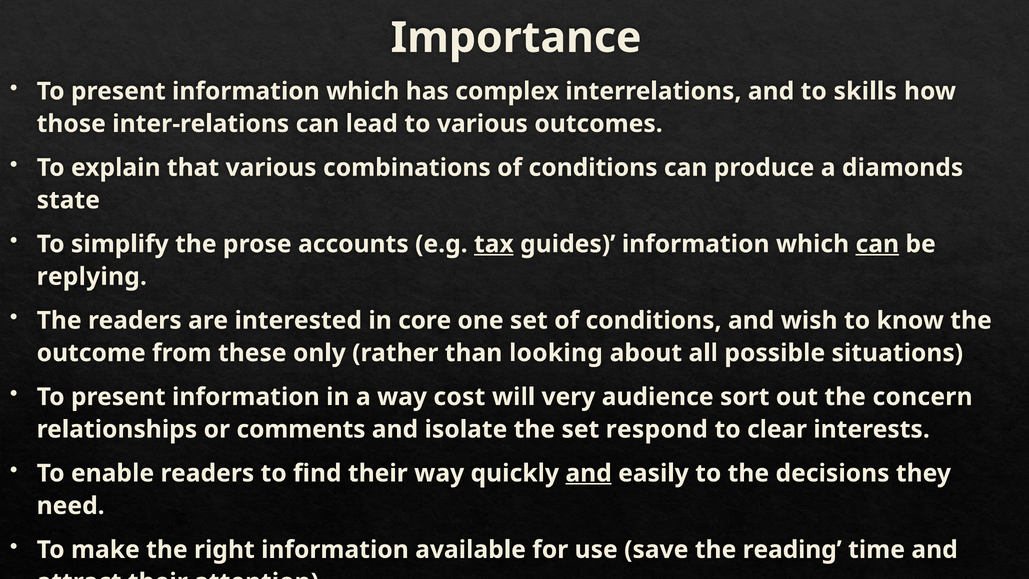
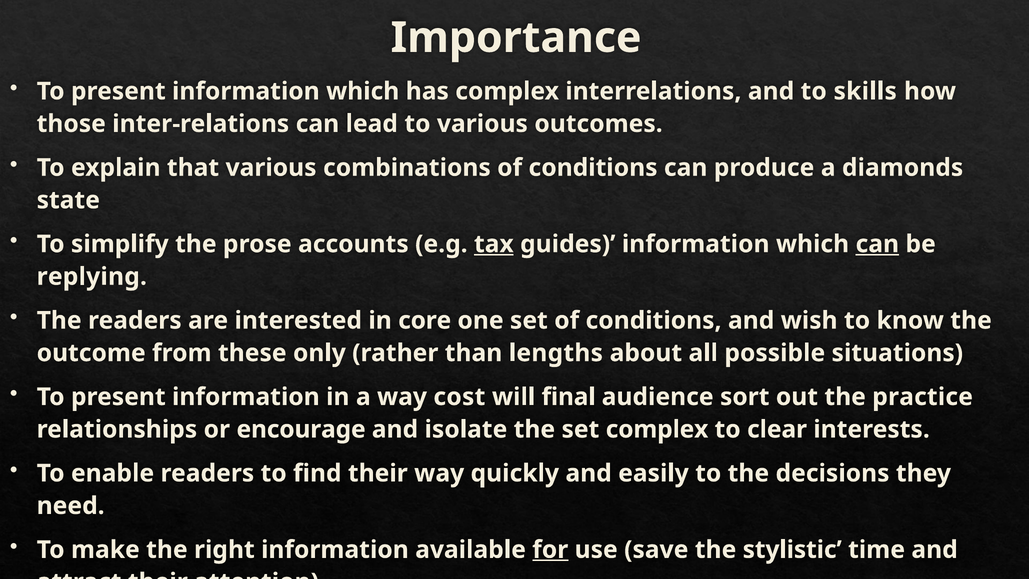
looking: looking -> lengths (556, 353)
very: very -> final (569, 397)
concern: concern -> practice (923, 397)
comments: comments -> encourage (301, 429)
set respond: respond -> complex (657, 429)
and underline: present -> none (589, 473)
for underline: none -> present (550, 550)
reading: reading -> stylistic (792, 550)
